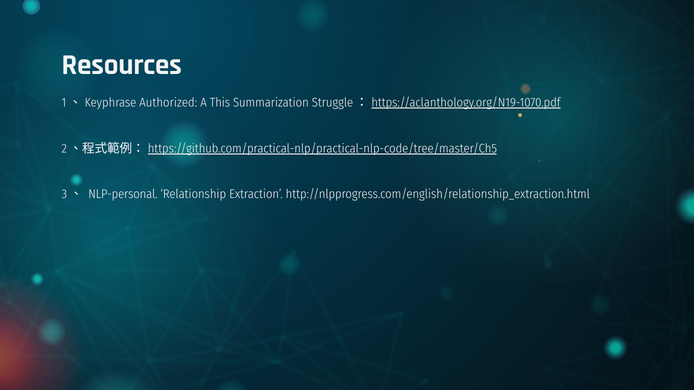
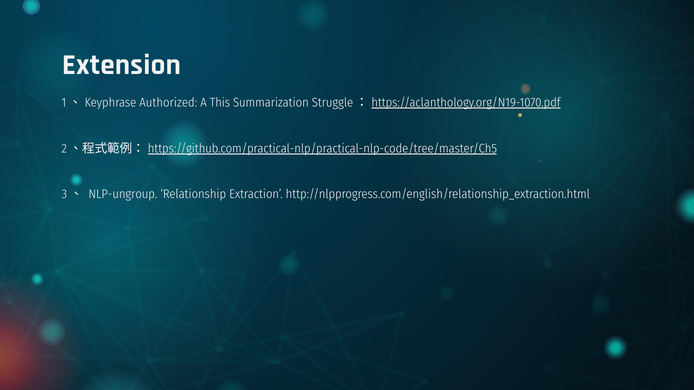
Resources: Resources -> Extension (121, 65)
NLP-personal: NLP-personal -> NLP-ungroup (123, 195)
